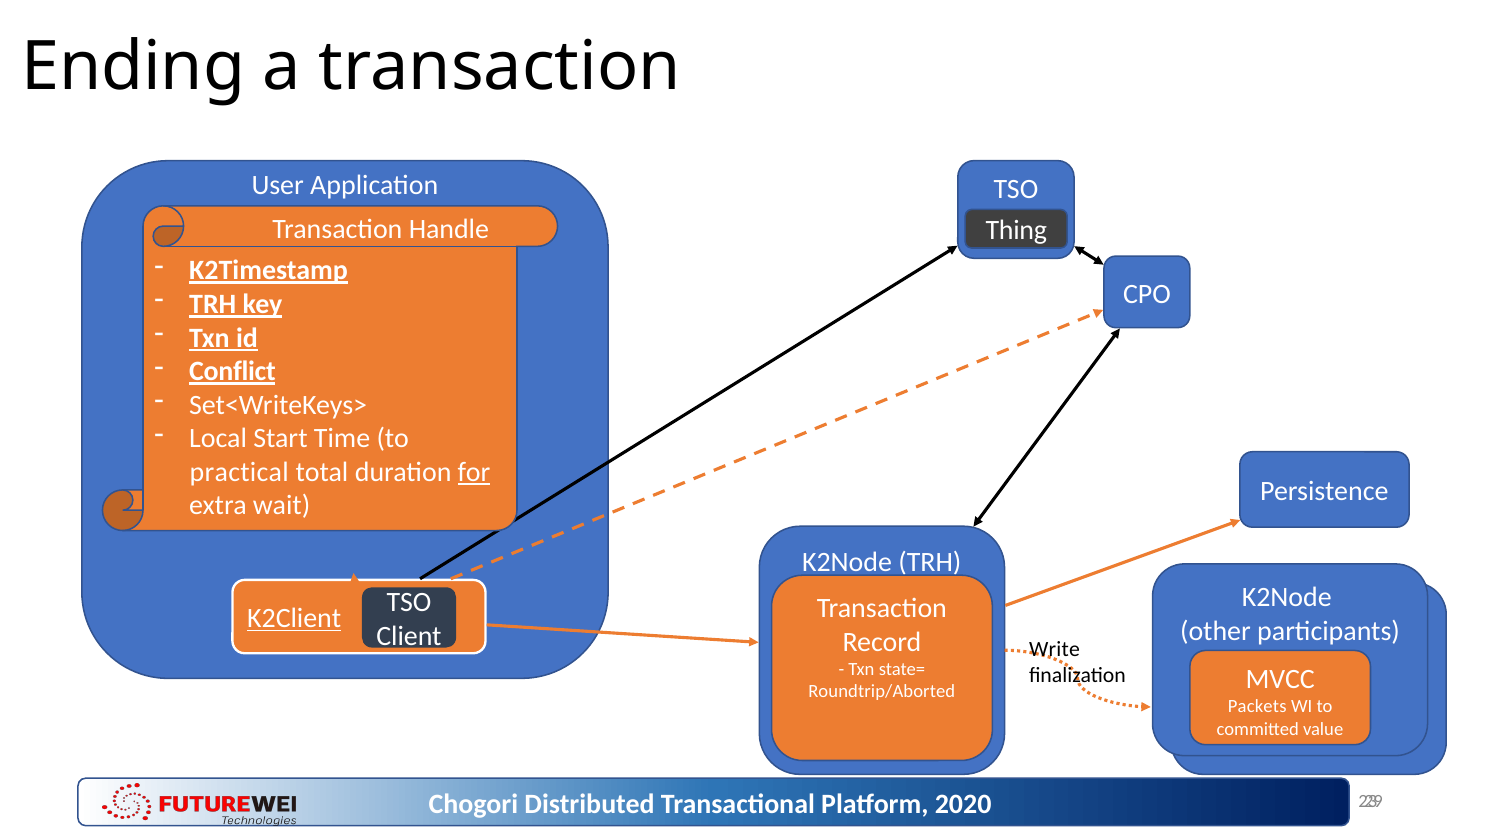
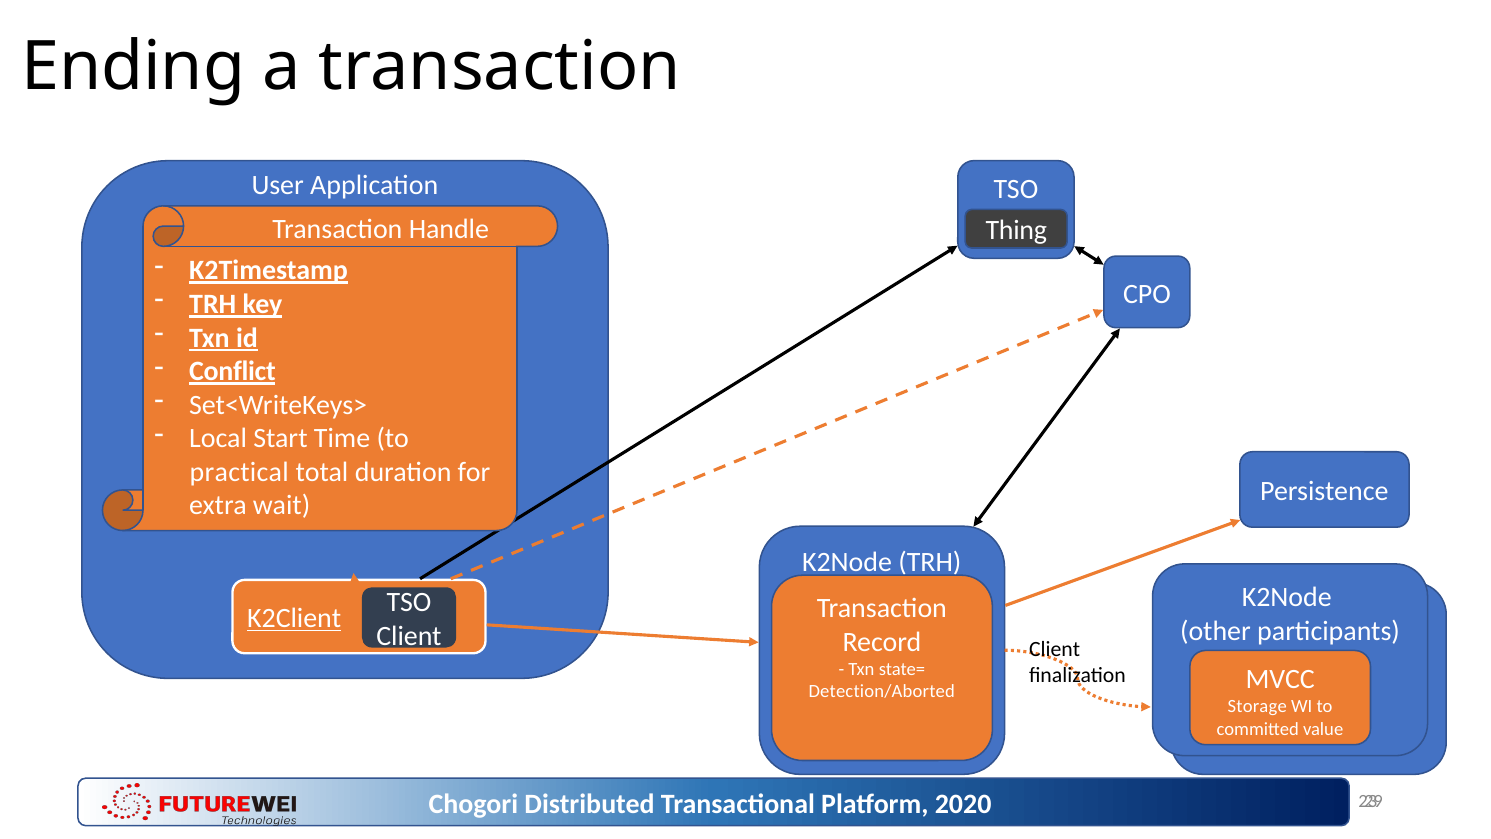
for underline: present -> none (474, 472)
Write: Write -> Client (1055, 649)
Roundtrip/Aborted: Roundtrip/Aborted -> Detection/Aborted (882, 692)
Packets: Packets -> Storage (1257, 706)
